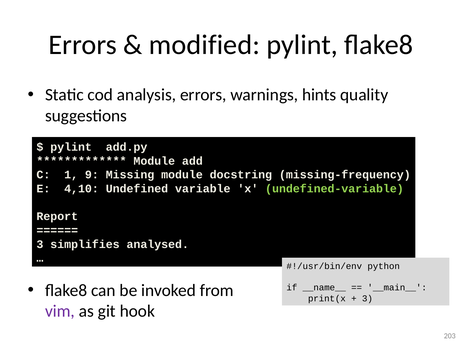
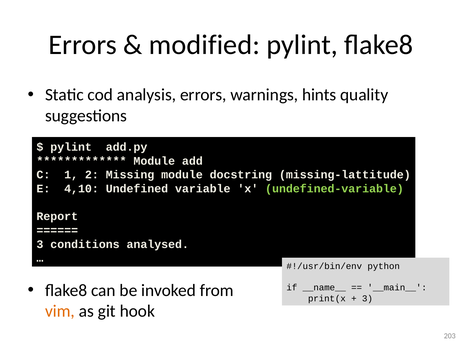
9: 9 -> 2 (92, 175)
missing-frequency: missing-frequency -> missing-lattitude (345, 175)
simplifies: simplifies -> conditions (85, 244)
vim colour: purple -> orange (60, 311)
